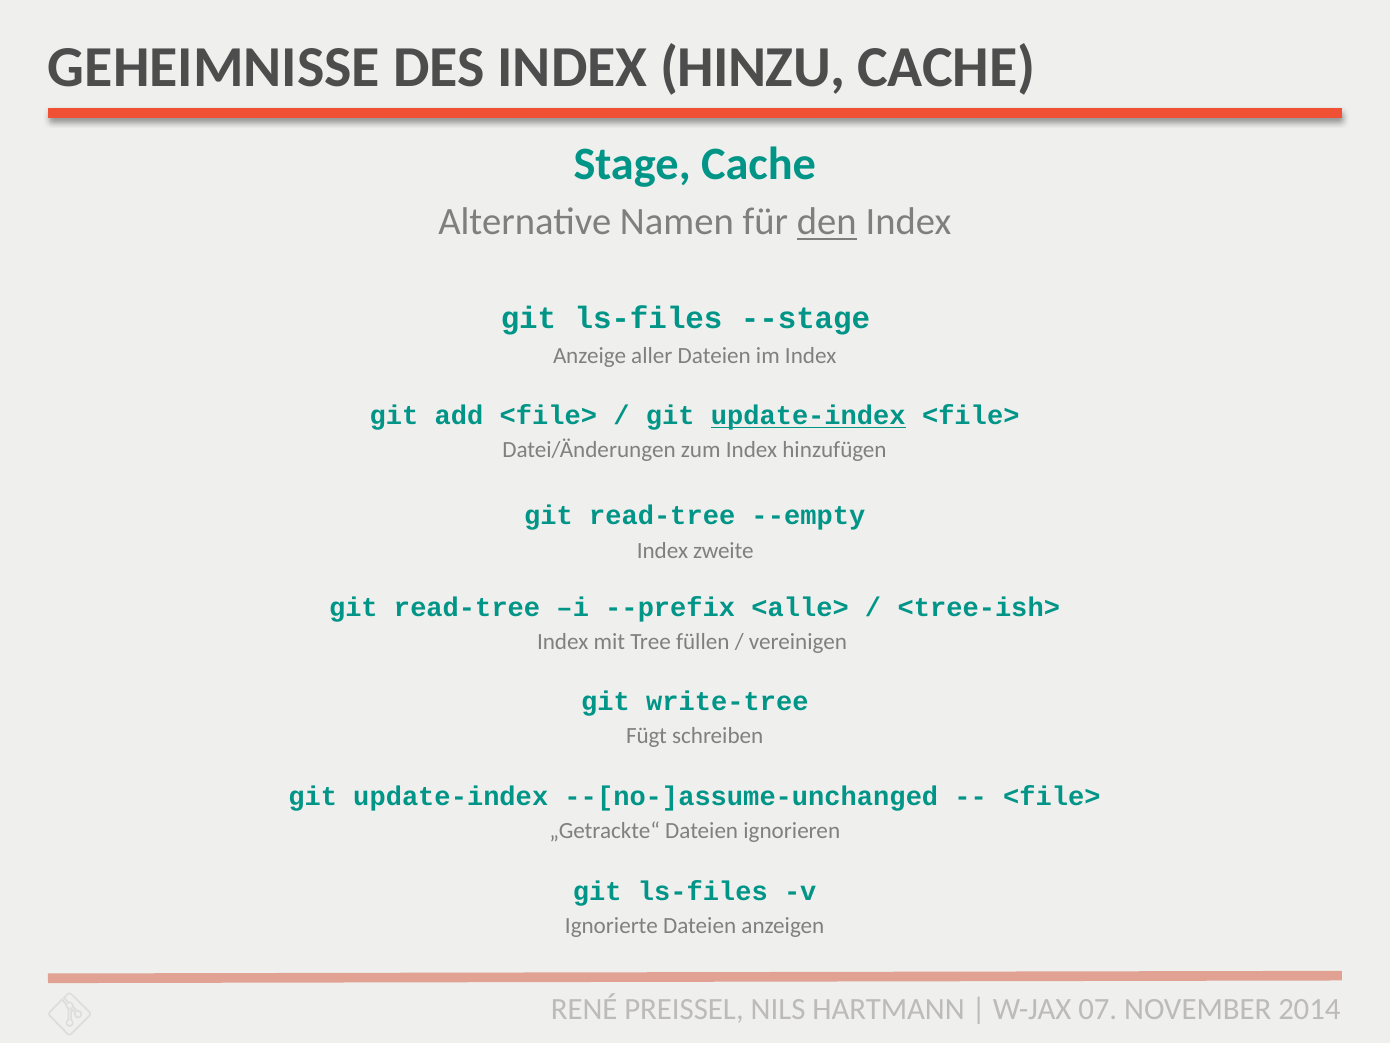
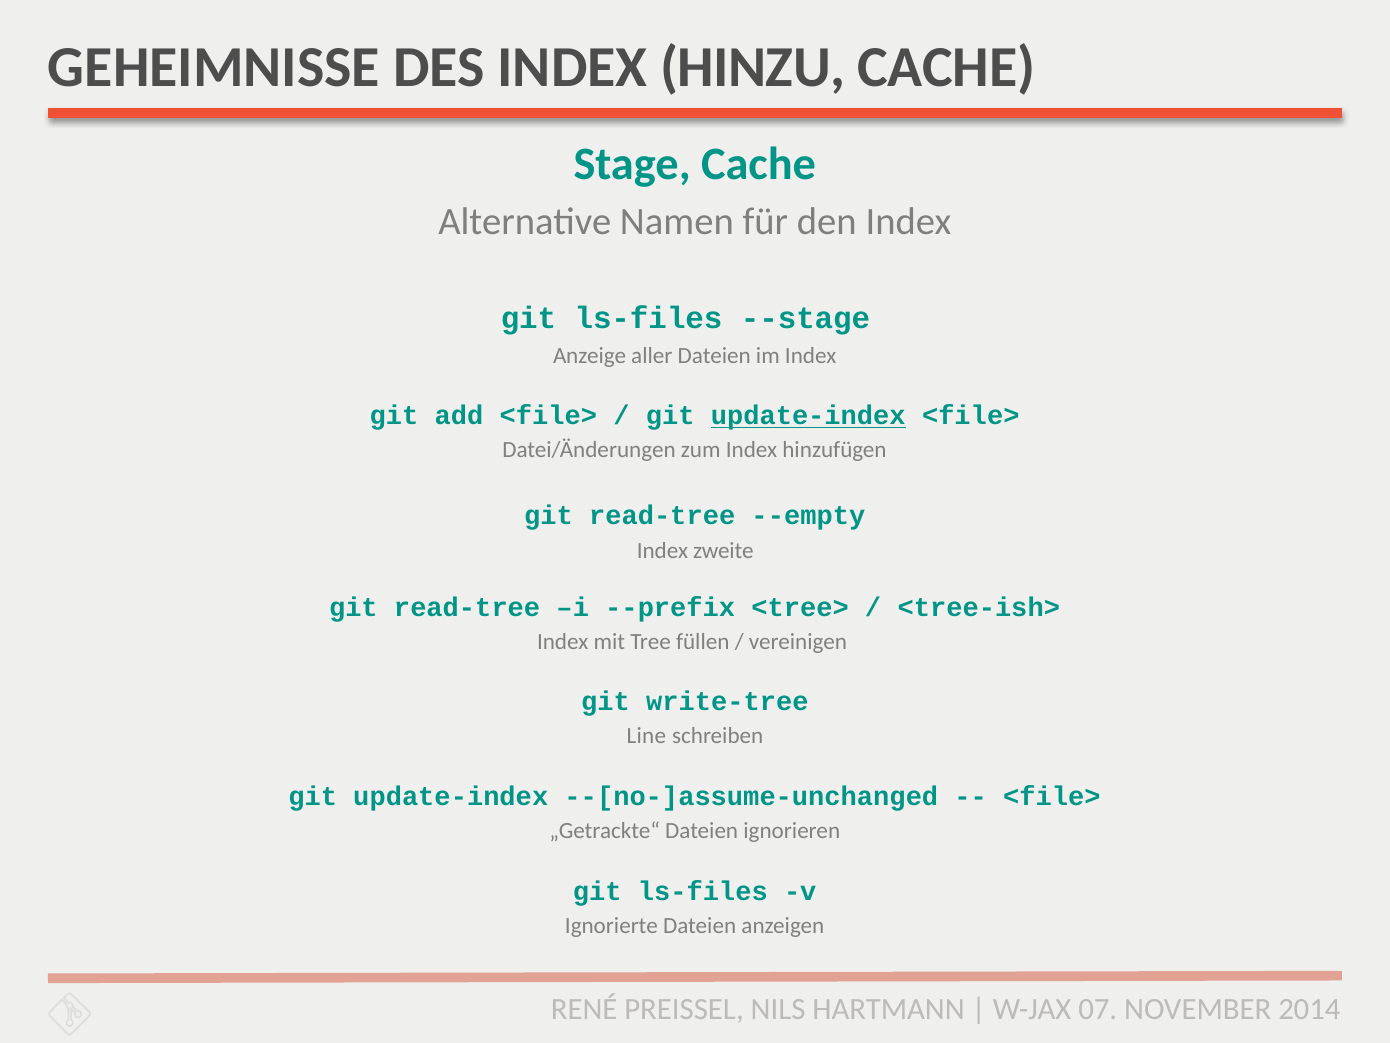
den underline: present -> none (827, 222)
<alle>: <alle> -> <tree> (800, 607)
Fügt: Fügt -> Line (646, 736)
